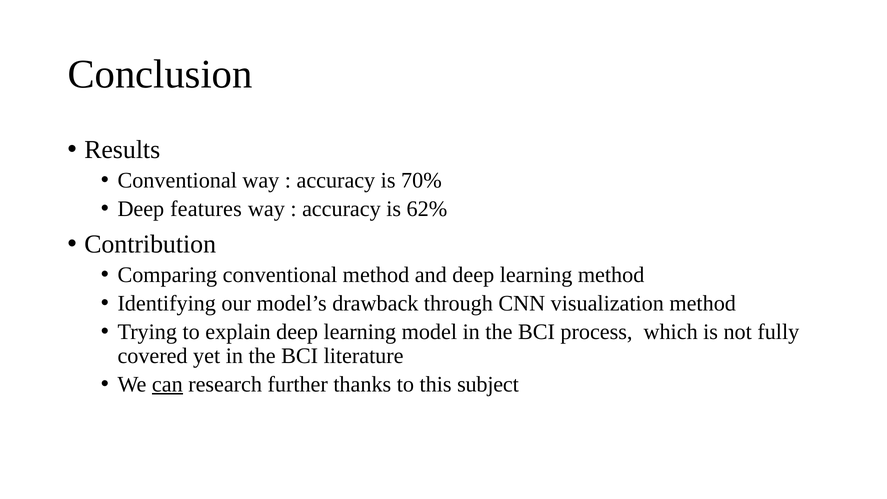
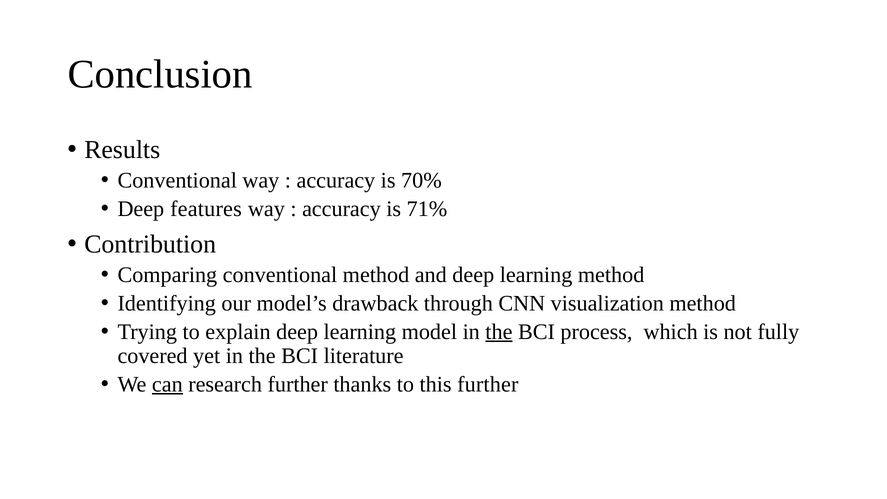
62%: 62% -> 71% (427, 209)
the underline: none -> present (499, 332)
this subject: subject -> further (488, 384)
